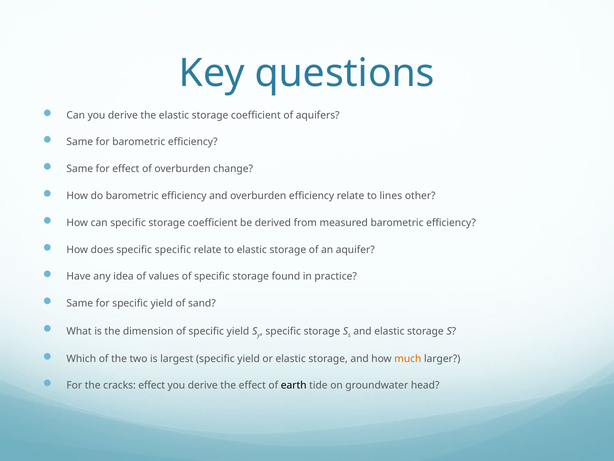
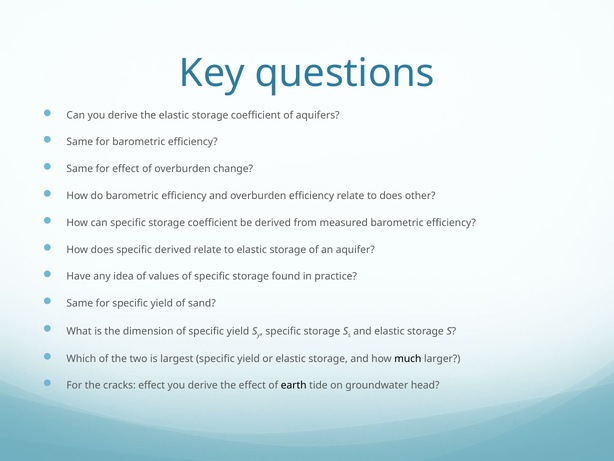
to lines: lines -> does (391, 196)
specific specific: specific -> derived (173, 249)
much colour: orange -> black (408, 358)
